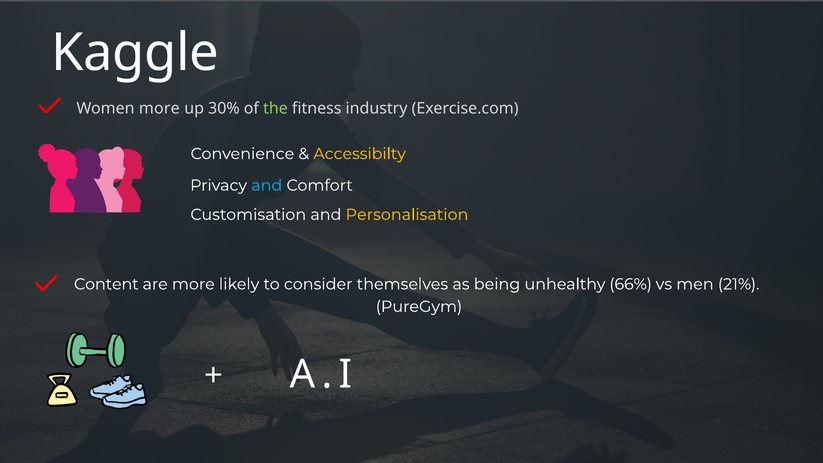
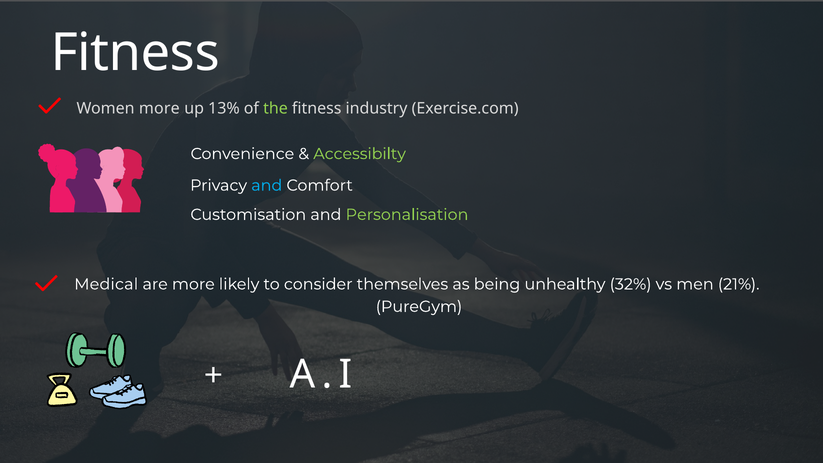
Kaggle: Kaggle -> Fitness (135, 53)
30%: 30% -> 13% (224, 108)
Accessibilty colour: yellow -> light green (360, 154)
Personalisation colour: yellow -> light green (407, 215)
Content: Content -> Medical (106, 284)
66%: 66% -> 32% (631, 284)
